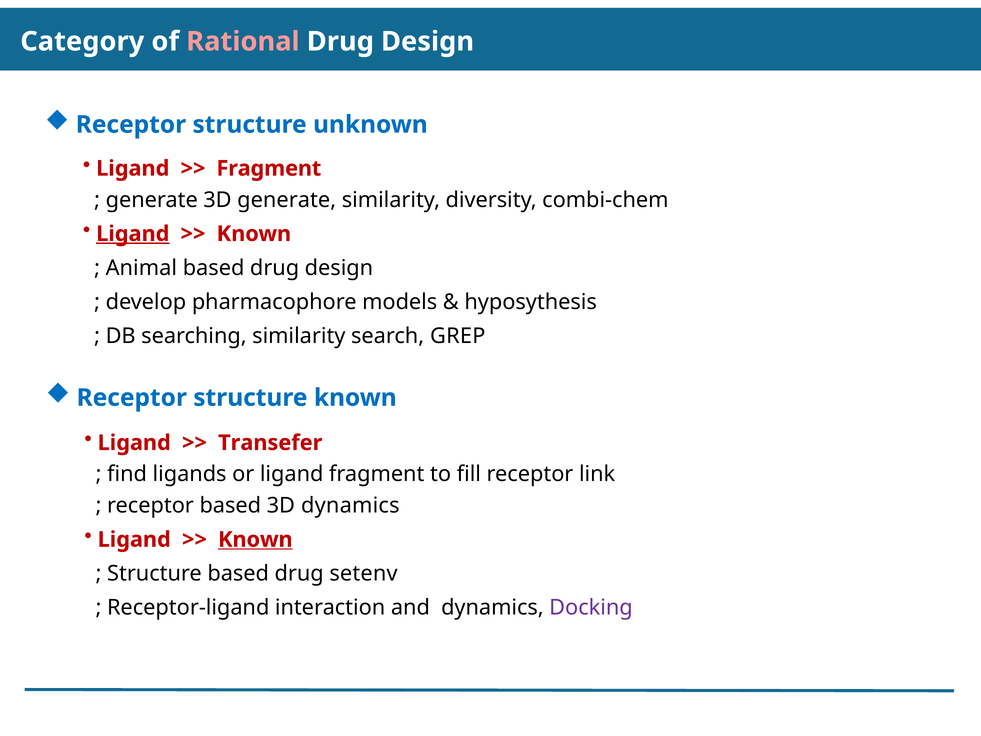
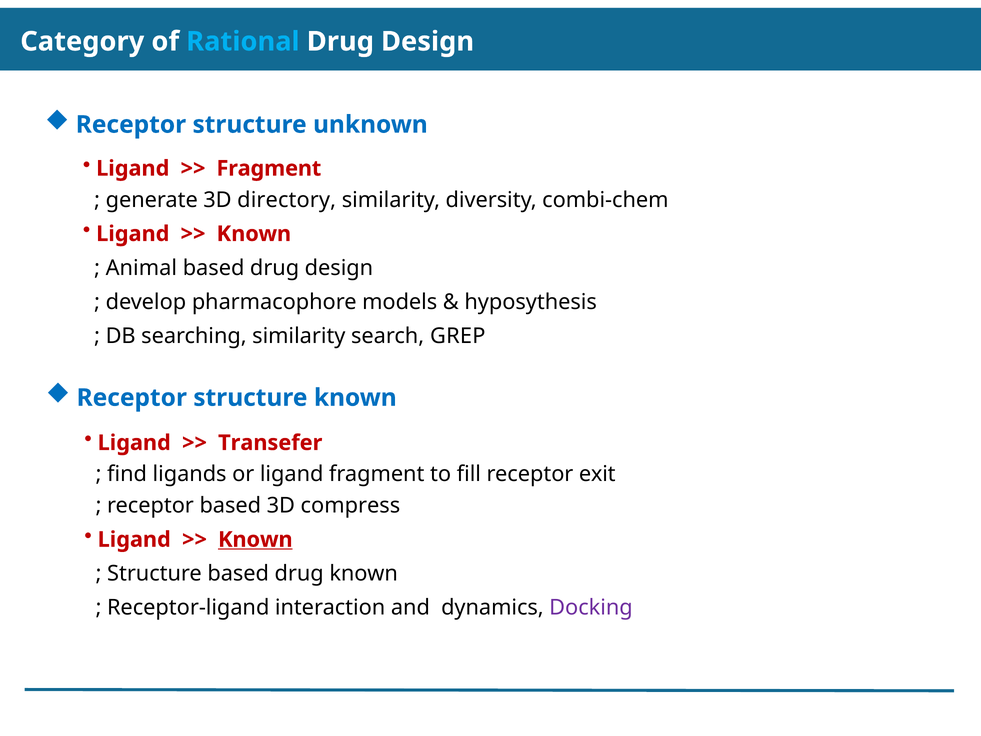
Rational colour: pink -> light blue (243, 42)
3D generate: generate -> directory (287, 200)
Ligand underline: present -> none (133, 234)
link: link -> exit (597, 474)
3D dynamics: dynamics -> compress (350, 505)
drug setenv: setenv -> known (364, 573)
